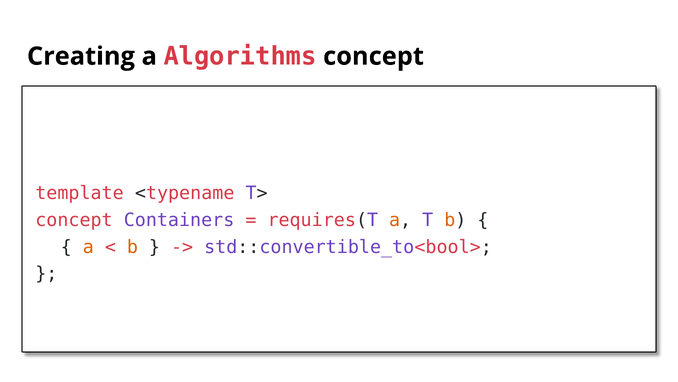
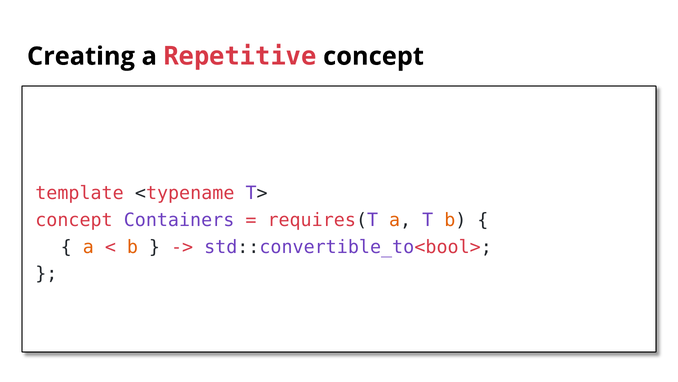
Algorithms: Algorithms -> Repetitive (240, 56)
